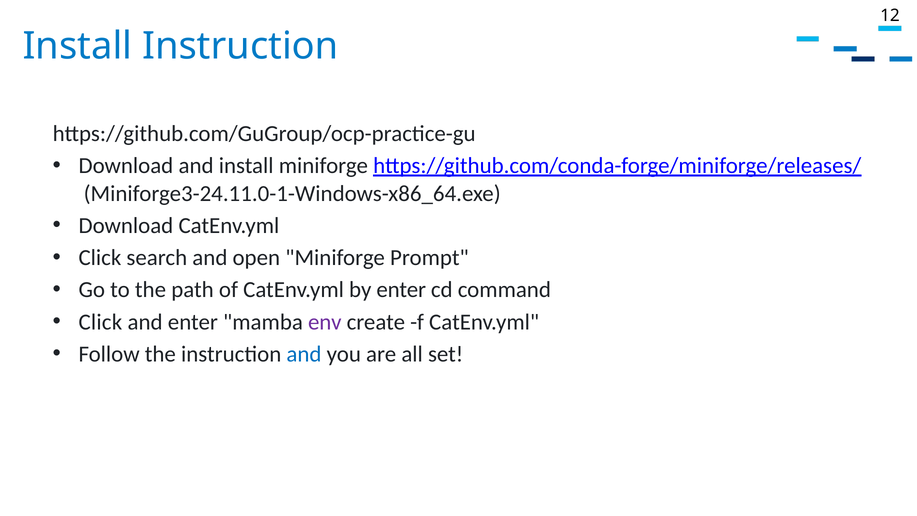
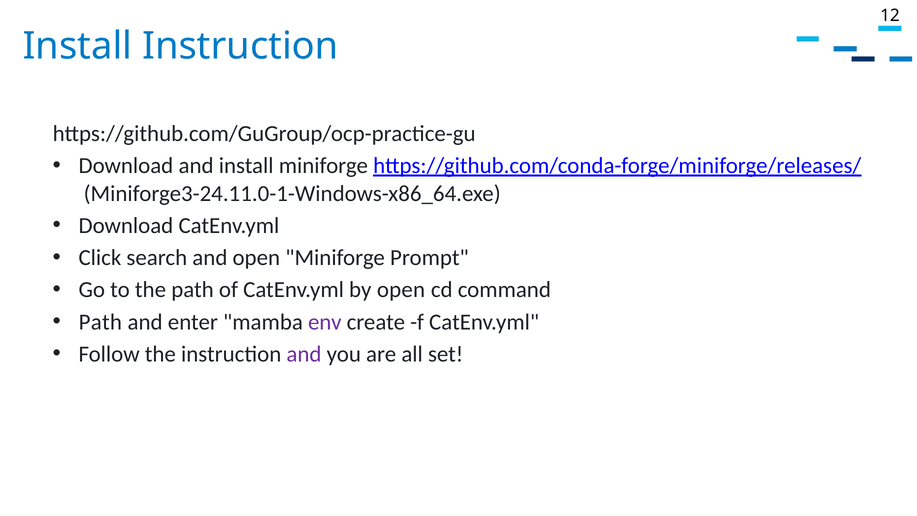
by enter: enter -> open (401, 290)
Click: Click -> Path (100, 322)
and colour: blue -> purple (304, 354)
